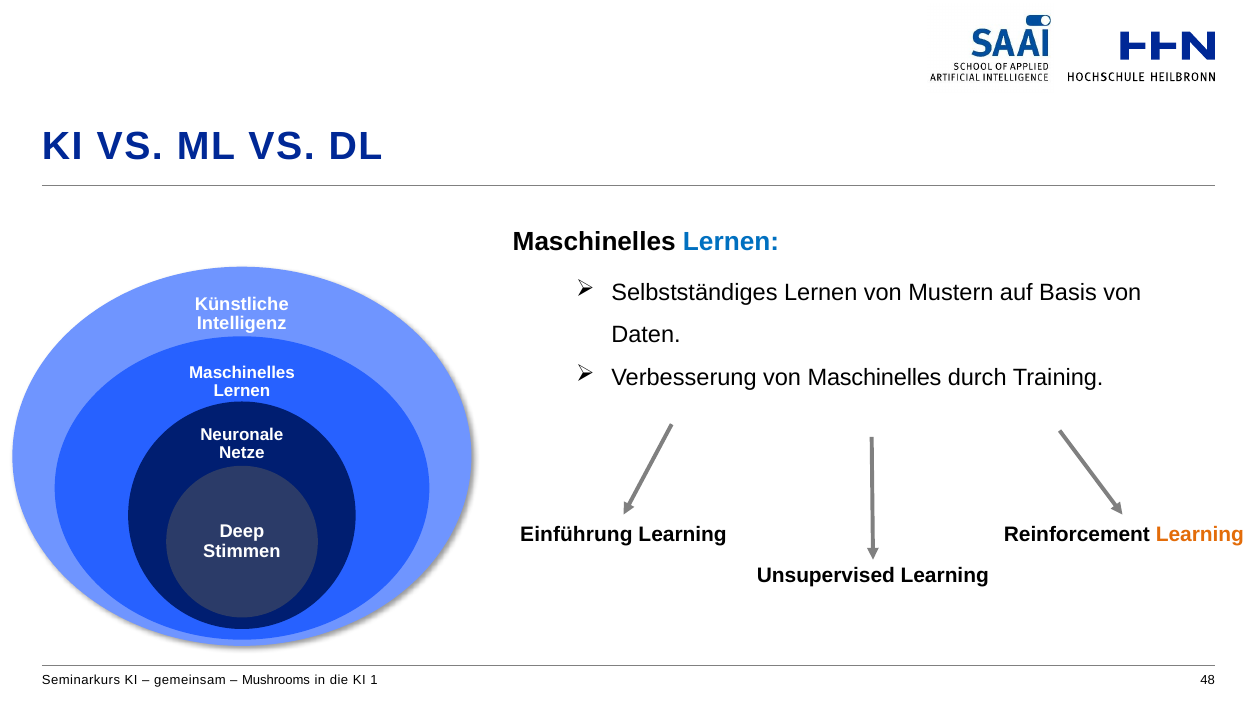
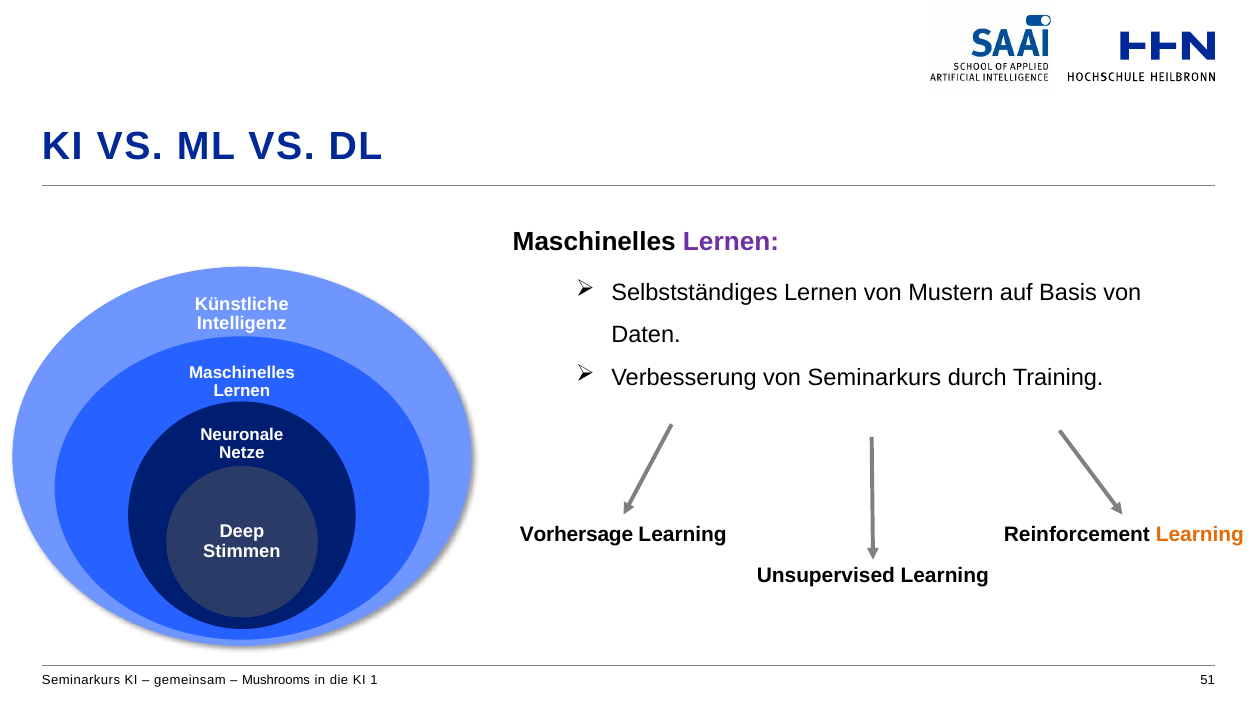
Lernen colour: blue -> purple (731, 241)
von Maschinelles: Maschinelles -> Seminarkurs (874, 377)
Einführung: Einführung -> Vorhersage (577, 535)
48: 48 -> 51 (1208, 680)
